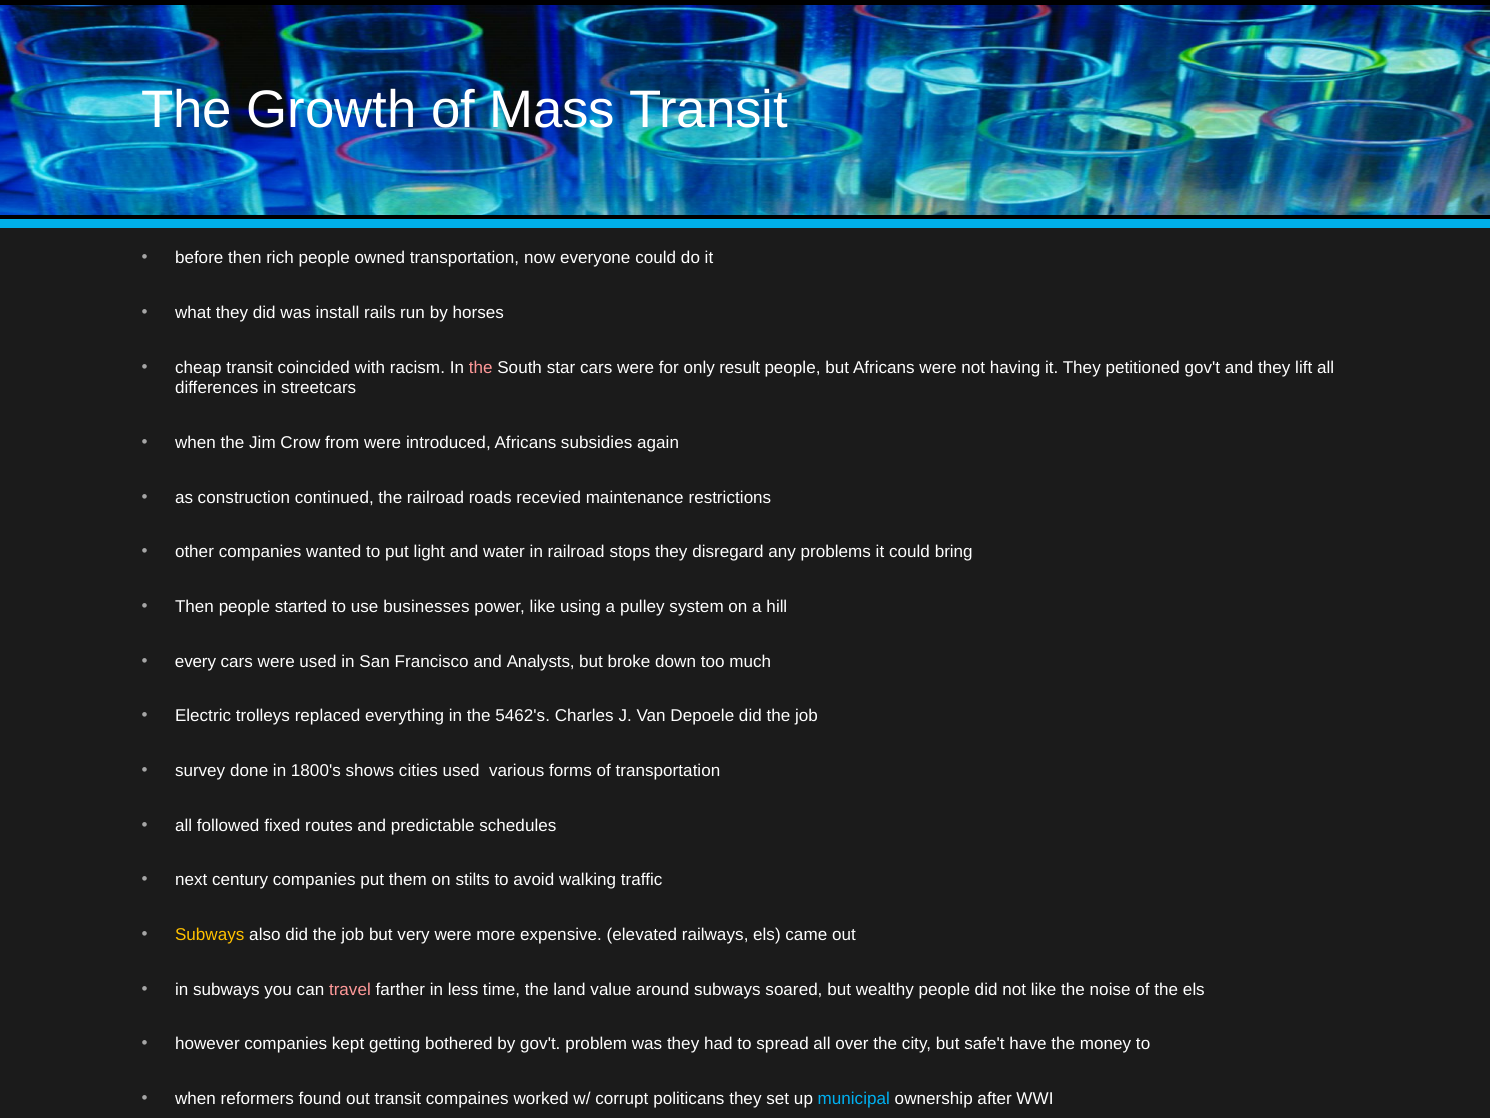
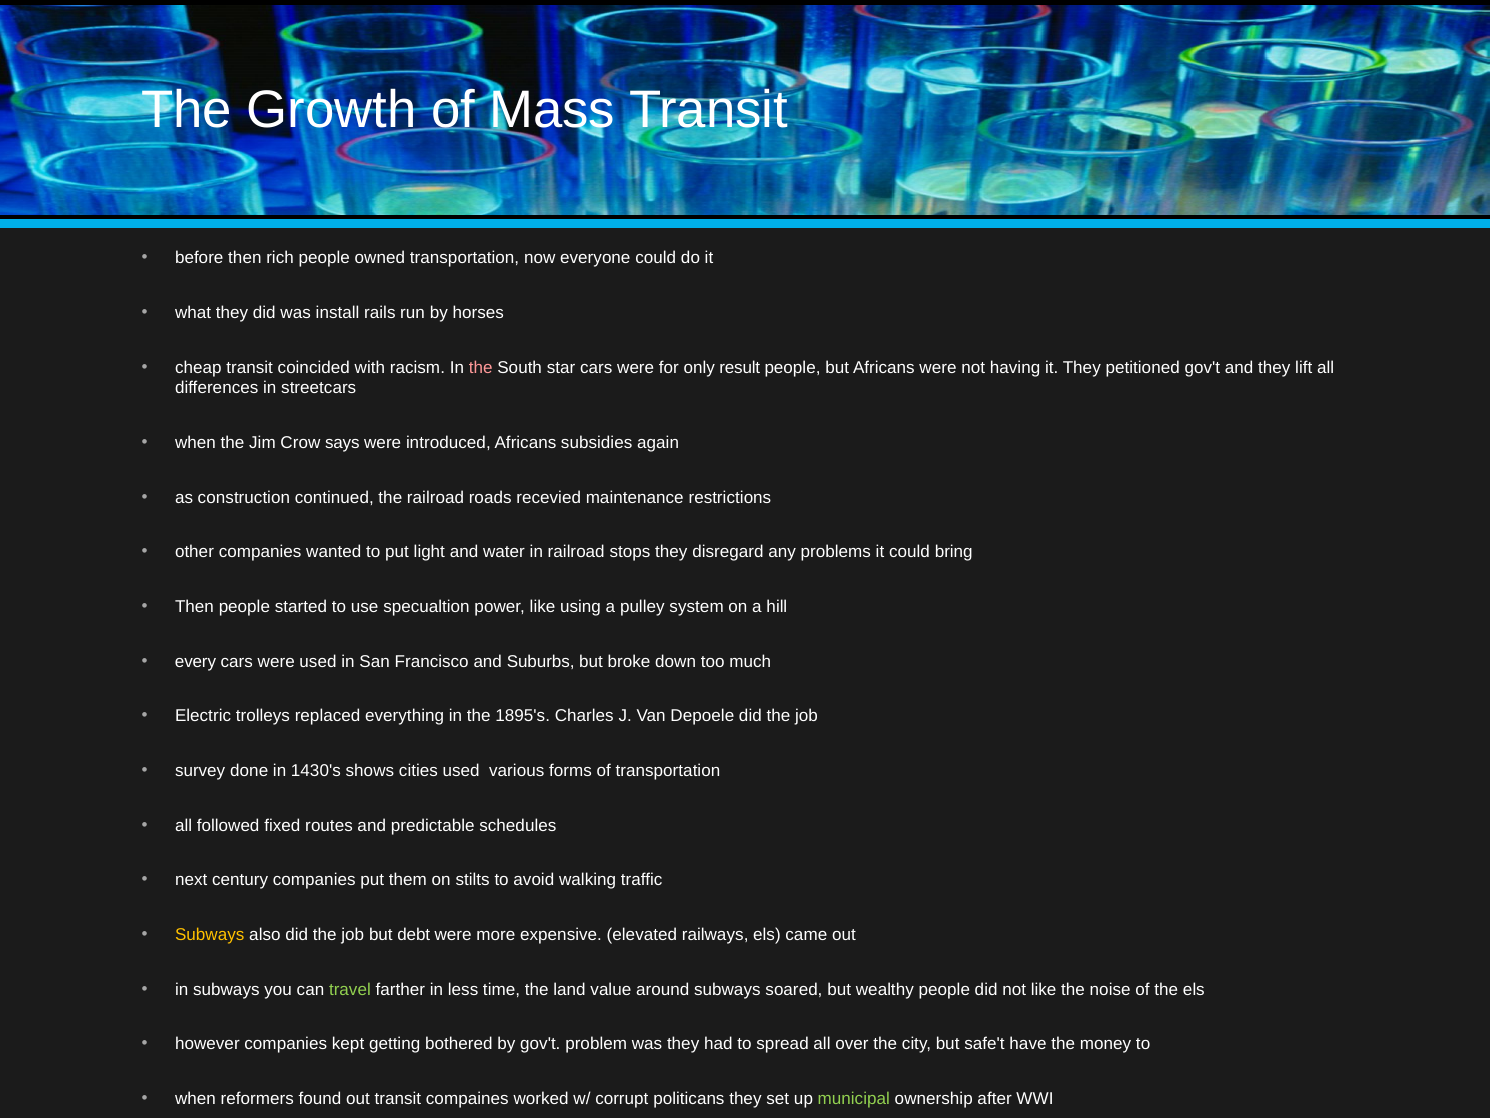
from: from -> says (342, 443)
businesses: businesses -> specualtion (426, 606)
Analysts: Analysts -> Suburbs (541, 661)
5462's: 5462's -> 1895's (523, 716)
1800's: 1800's -> 1430's (316, 770)
very: very -> debt (414, 934)
travel colour: pink -> light green (350, 989)
municipal colour: light blue -> light green (854, 1098)
